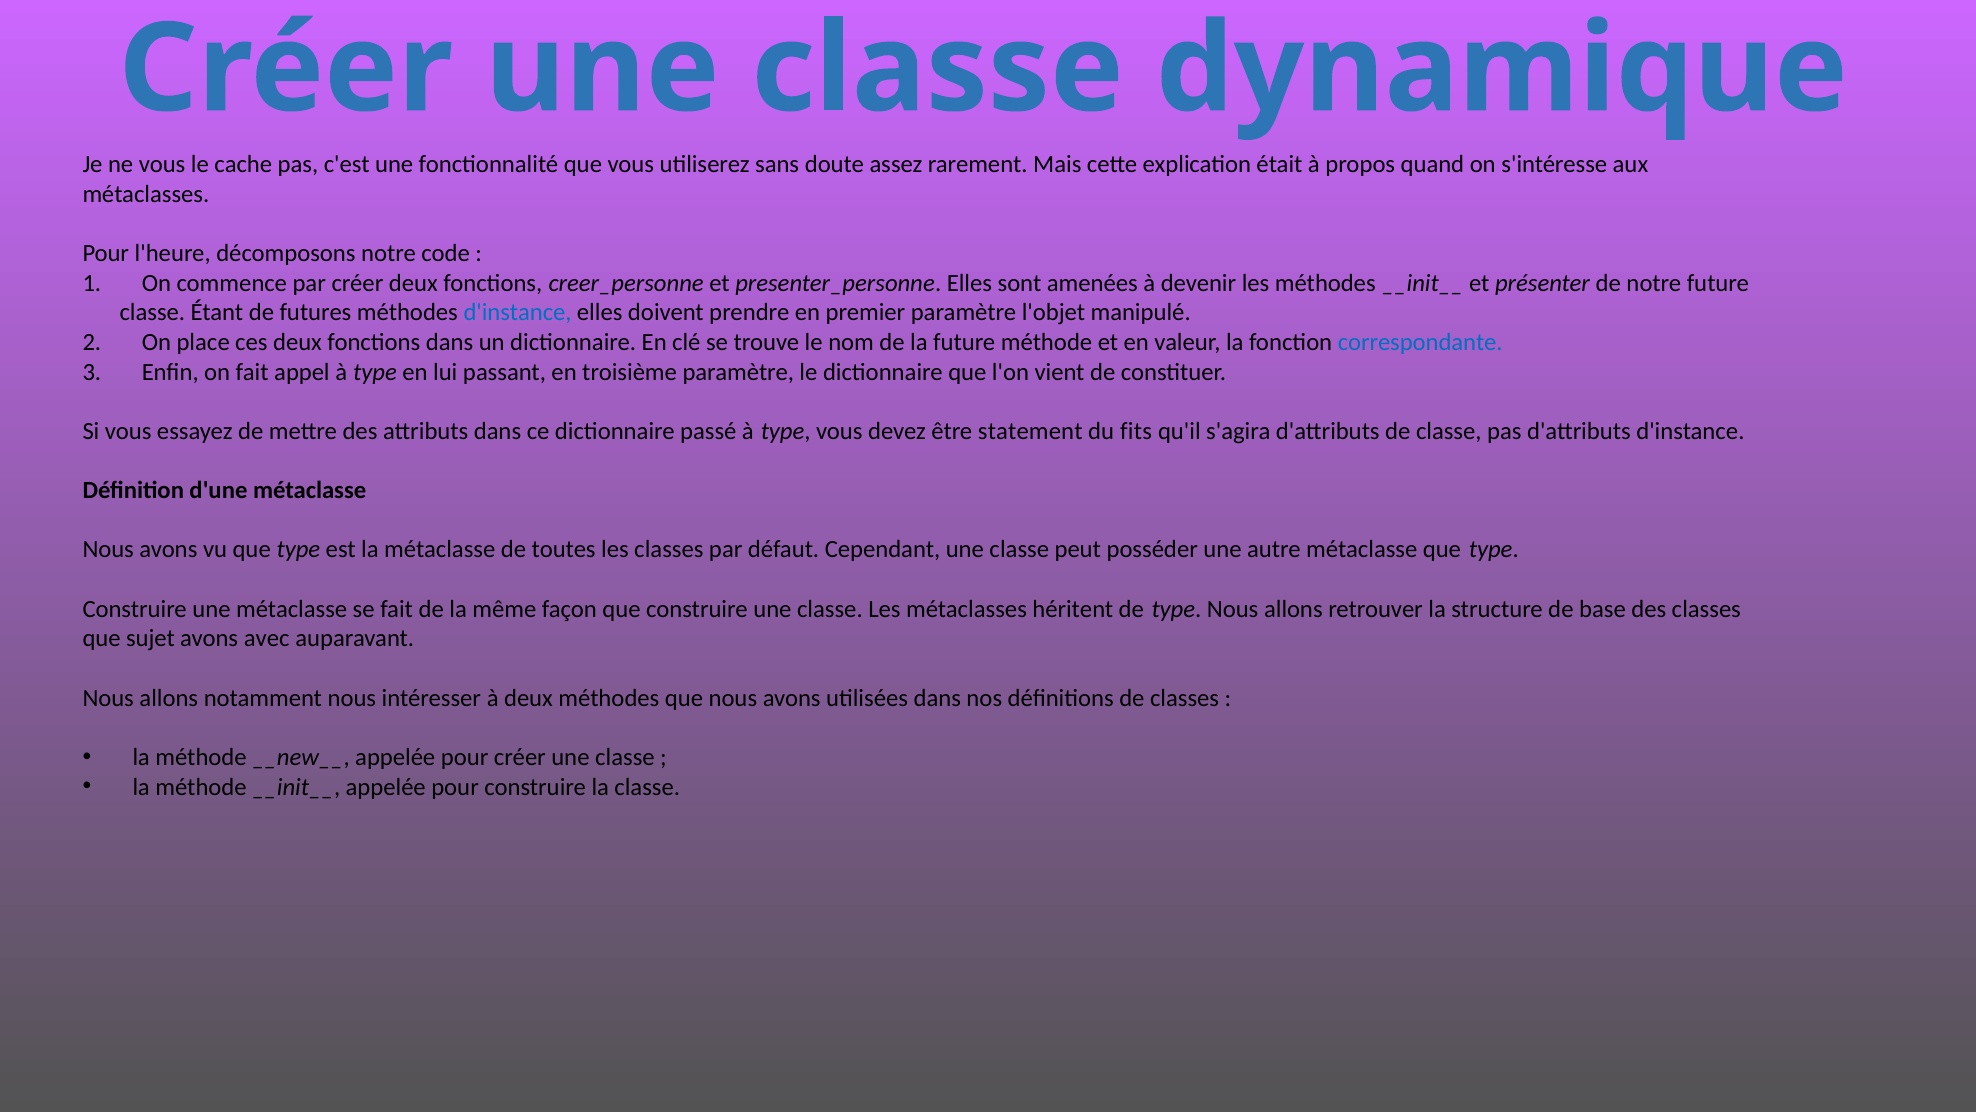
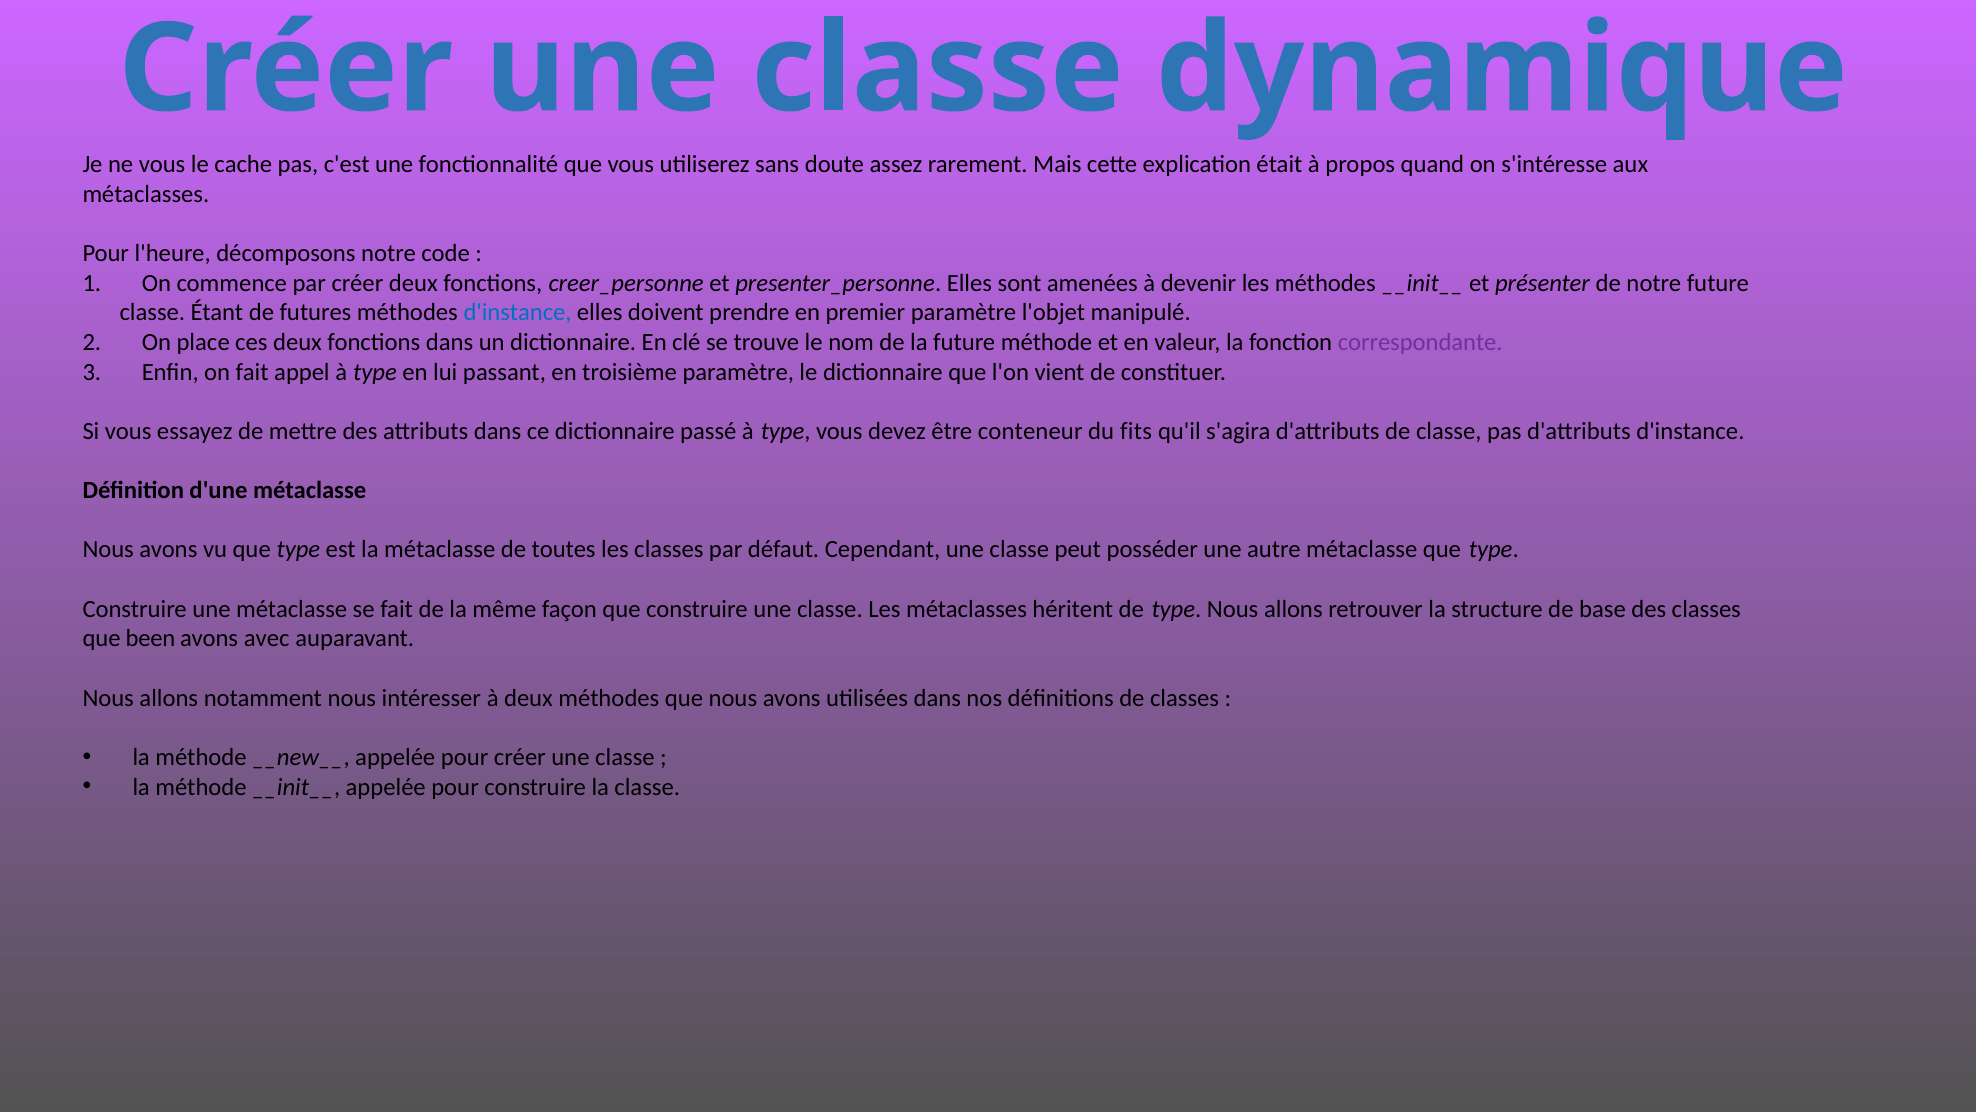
correspondante colour: blue -> purple (1420, 342)
statement: statement -> conteneur (1030, 431)
sujet: sujet -> been (151, 639)
